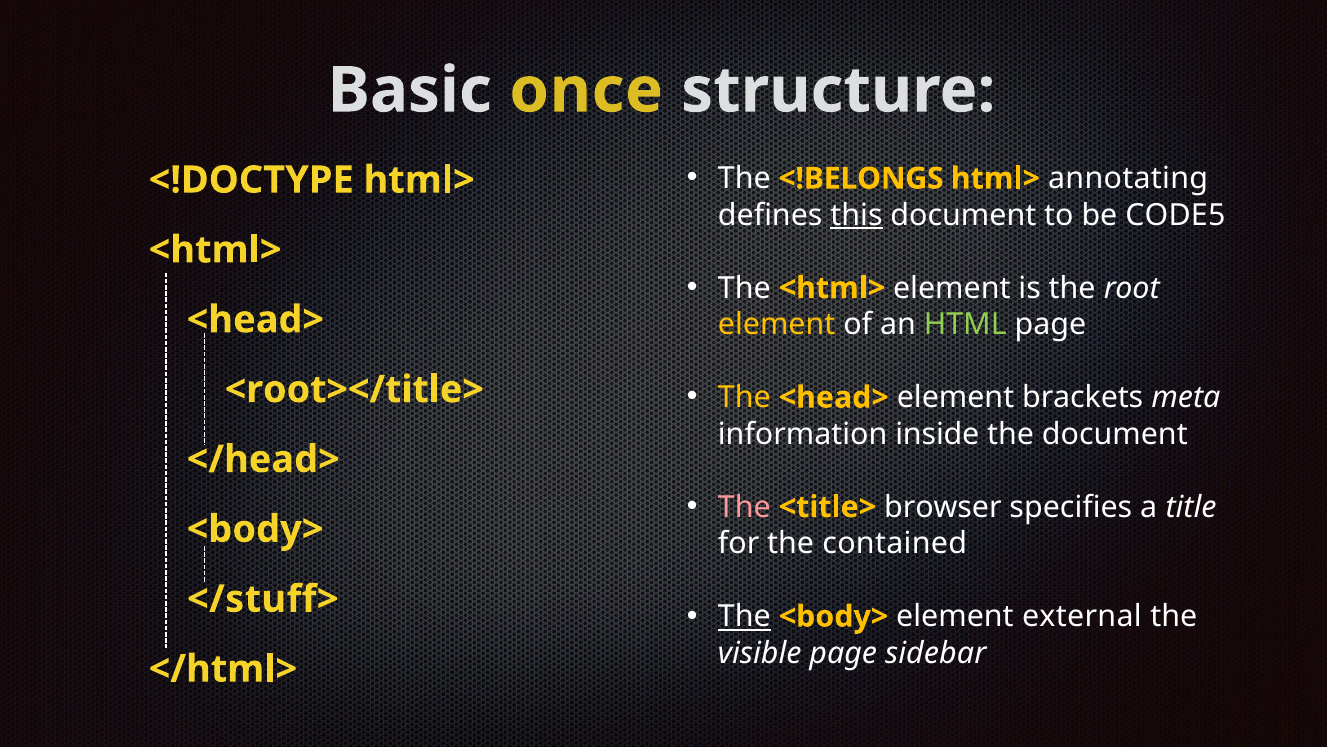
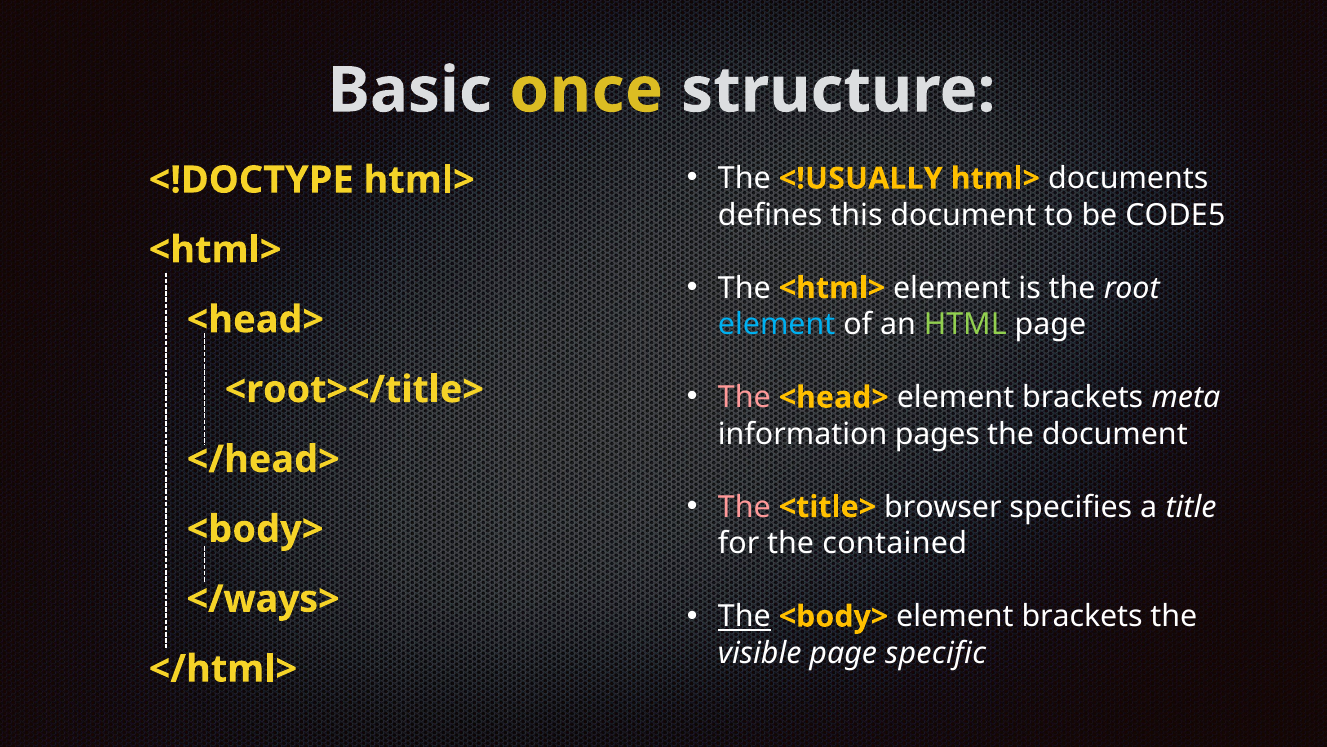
<!BELONGS: <!BELONGS -> <!USUALLY (861, 178)
annotating: annotating -> documents (1128, 178)
this underline: present -> none (856, 215)
element colour: yellow -> light blue (777, 324)
The colour: yellow -> pink (744, 397)
inside: inside -> pages (937, 434)
</stuff>: </stuff> -> </ways> (263, 599)
<body> element external: external -> brackets (1082, 616)
sidebar: sidebar -> specific (936, 653)
